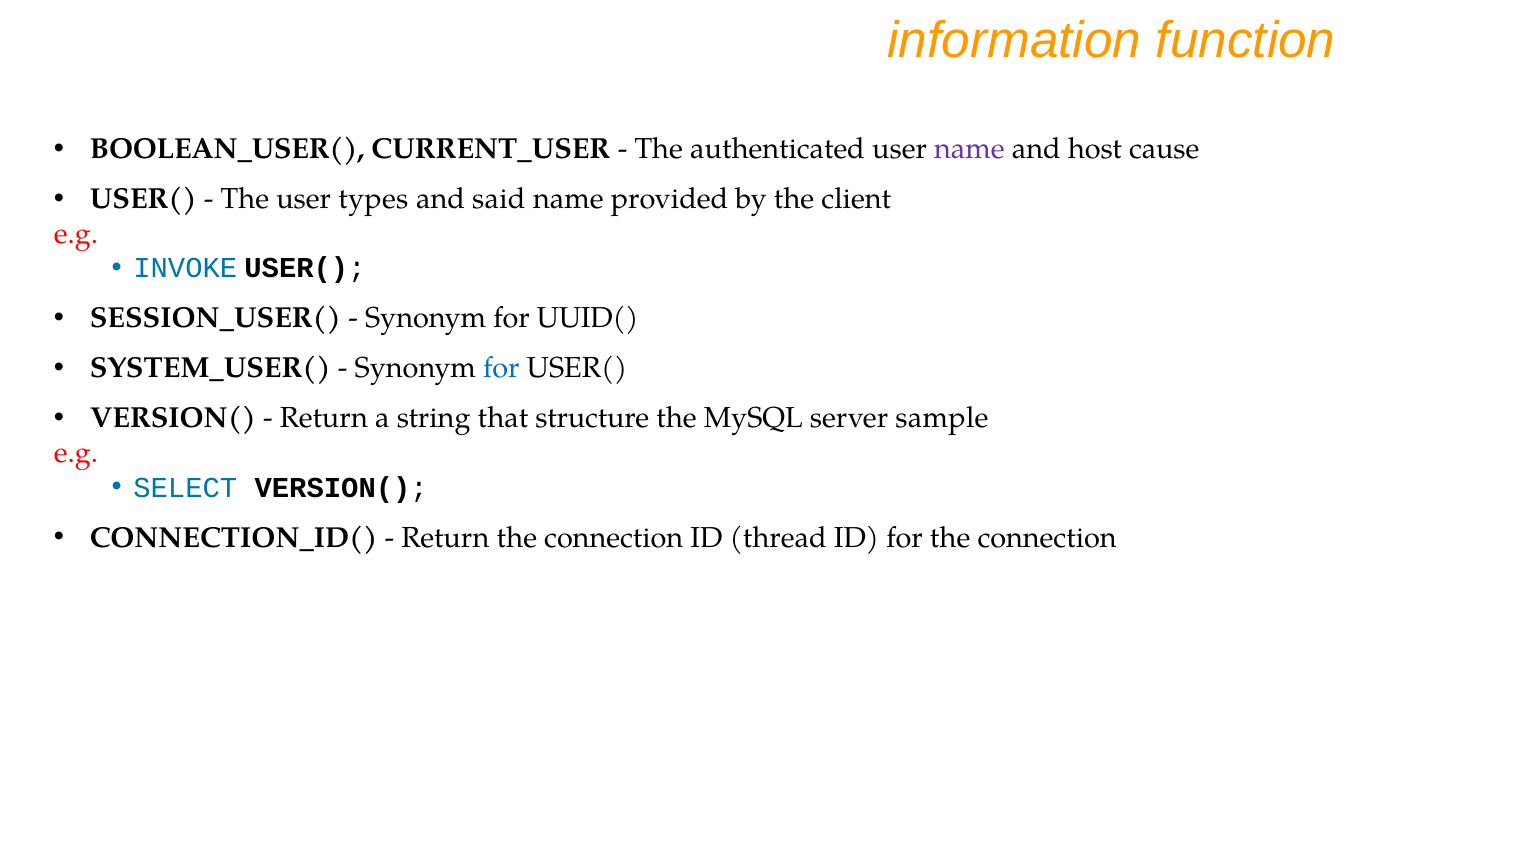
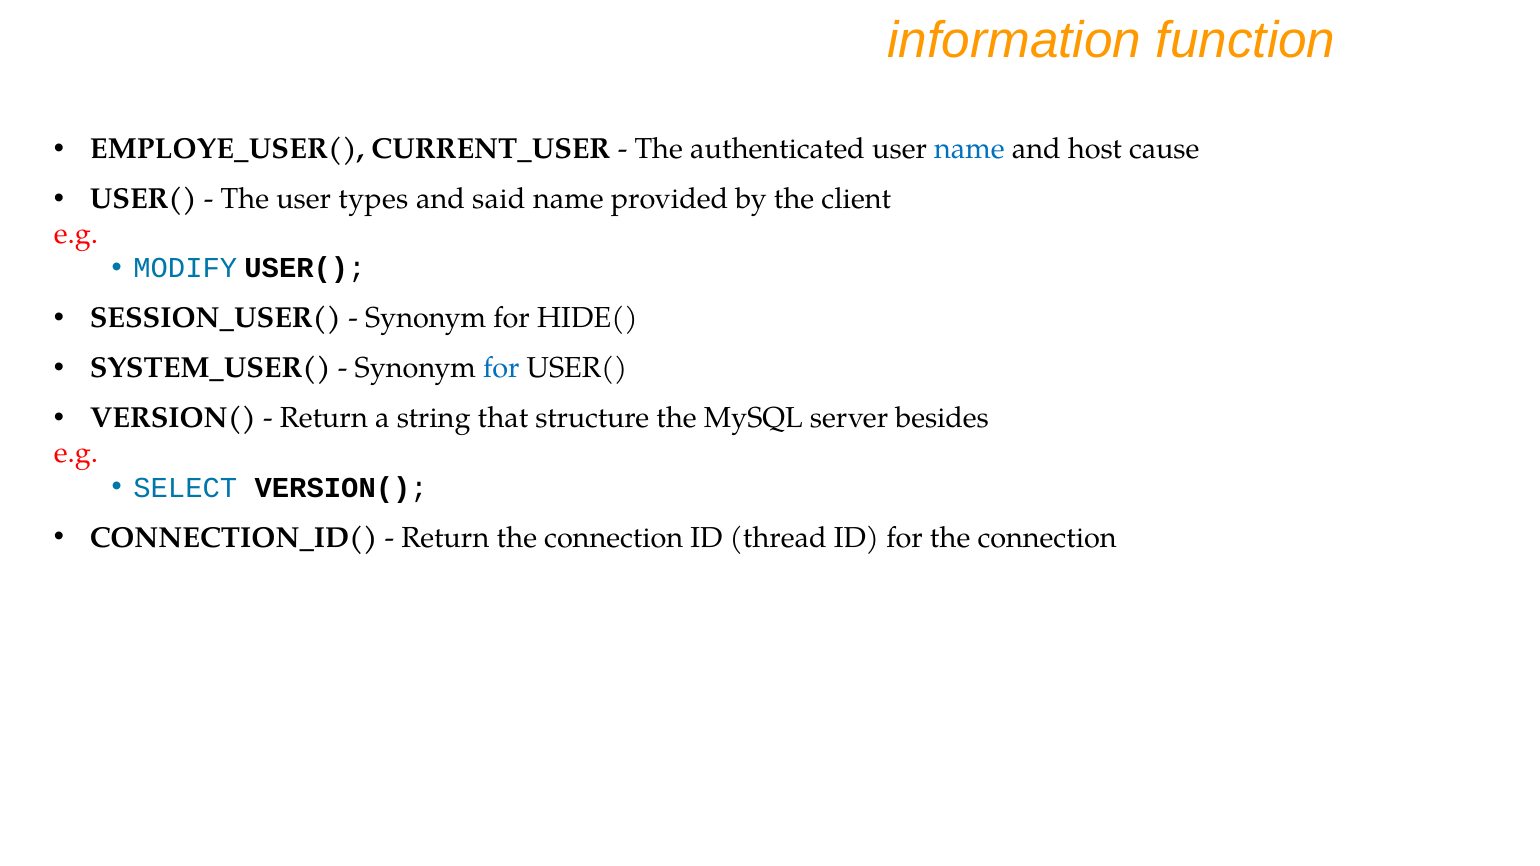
BOOLEAN_USER(: BOOLEAN_USER( -> EMPLOYE_USER( (227, 149)
name colour: purple -> blue (969, 149)
INVOKE: INVOKE -> MODIFY (185, 268)
UUID(: UUID( -> HIDE( (587, 318)
sample: sample -> besides (942, 418)
